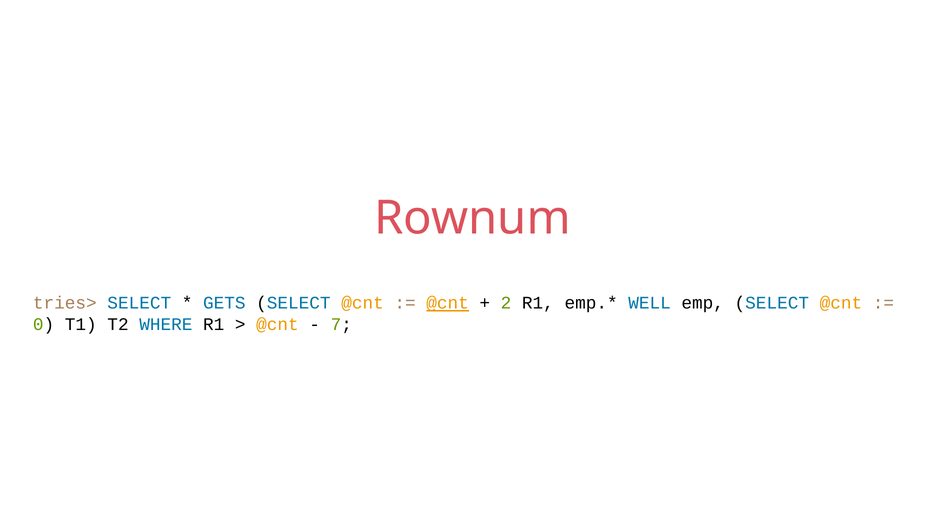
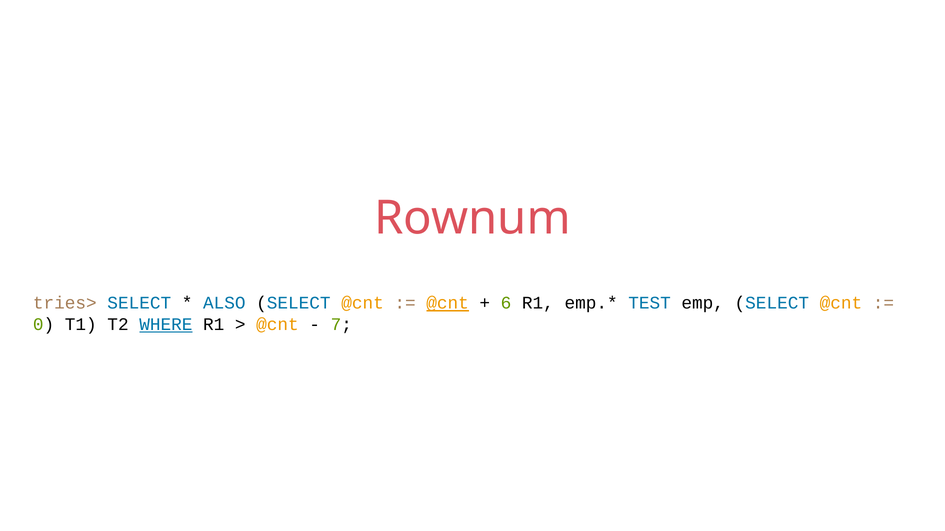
GETS: GETS -> ALSO (224, 303)
2: 2 -> 6 (506, 303)
WELL: WELL -> TEST (650, 303)
WHERE underline: none -> present (166, 325)
